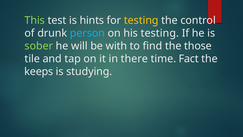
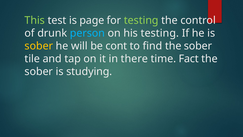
hints: hints -> page (92, 20)
testing colour: yellow -> light green (141, 20)
sober colour: light green -> yellow (39, 46)
with: with -> cont (116, 46)
find the those: those -> sober (198, 46)
keeps: keeps -> sober (39, 71)
